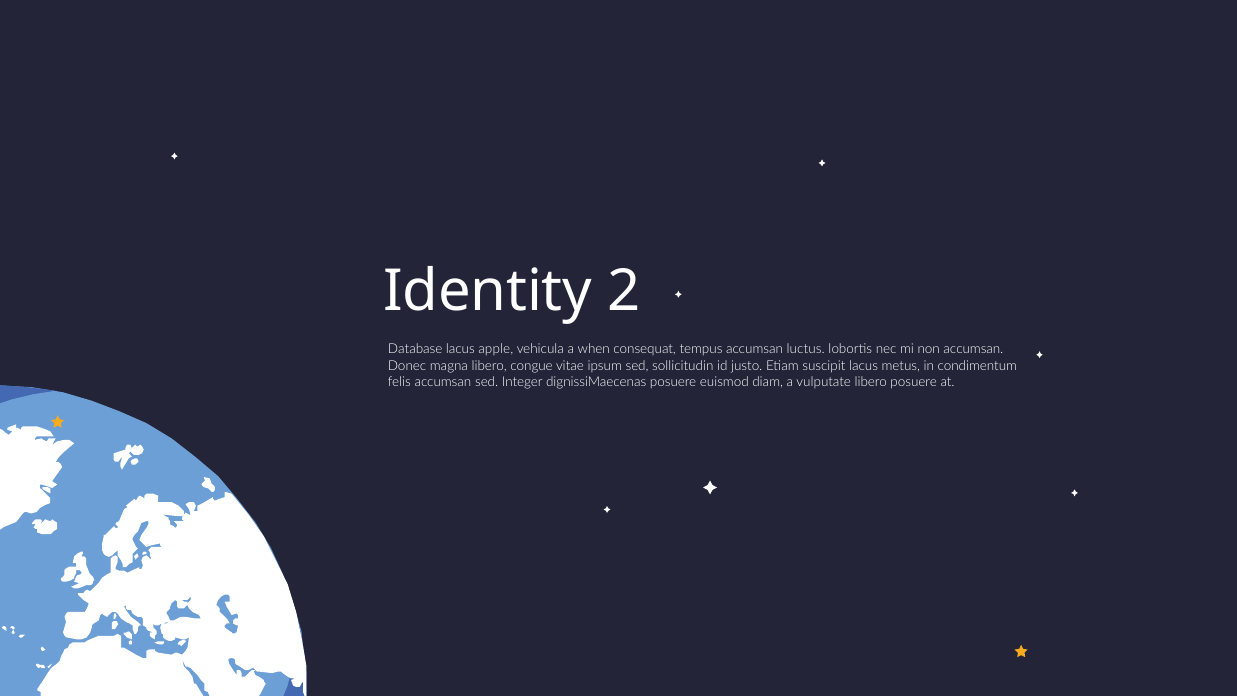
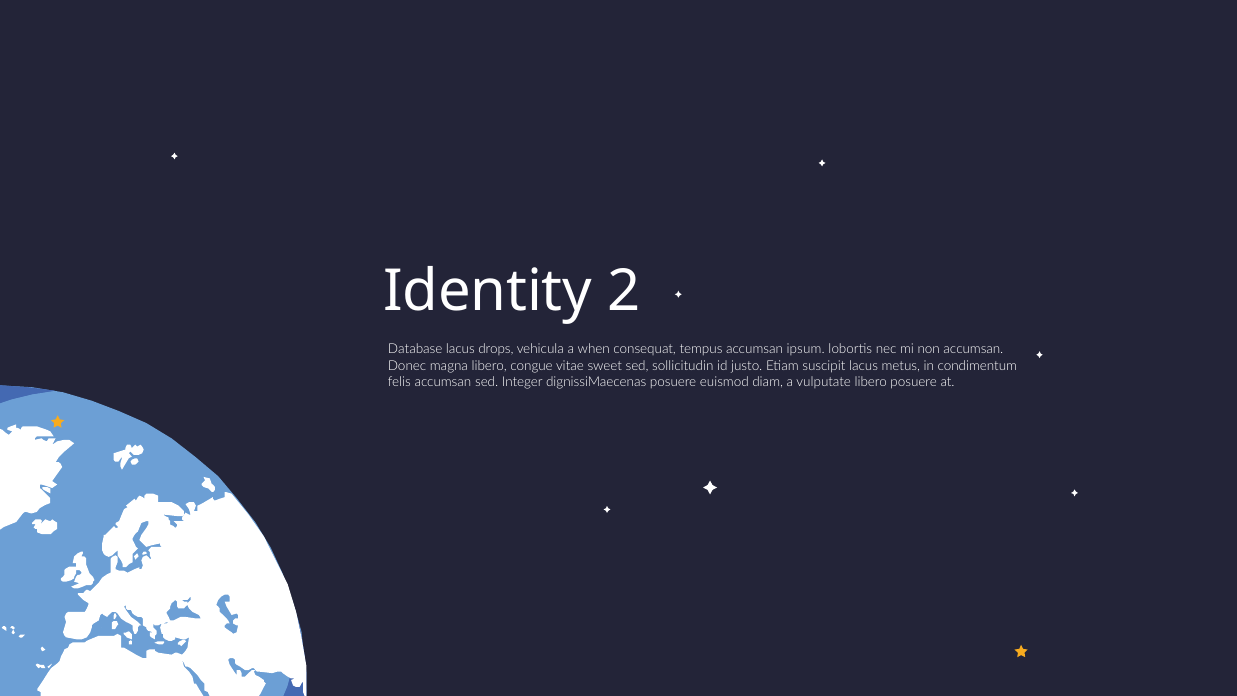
apple: apple -> drops (496, 349)
luctus: luctus -> ipsum (806, 349)
ipsum: ipsum -> sweet (605, 366)
